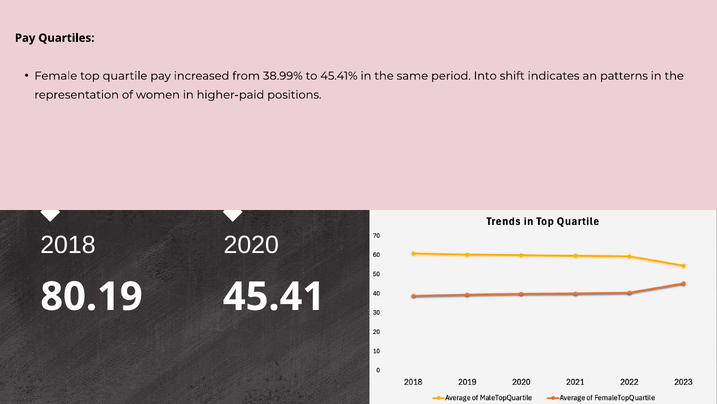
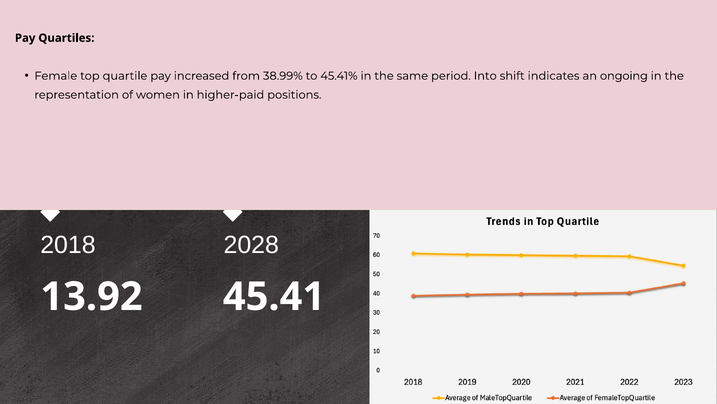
patterns: patterns -> ongoing (624, 76)
2020: 2020 -> 2028 (251, 244)
80.19: 80.19 -> 13.92 (92, 296)
